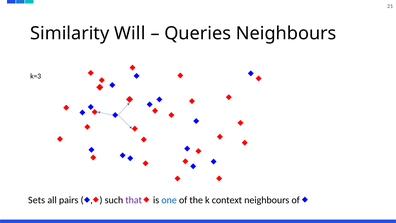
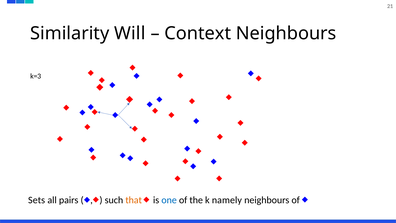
Queries: Queries -> Context (198, 33)
that colour: purple -> orange (134, 200)
context: context -> namely (227, 200)
